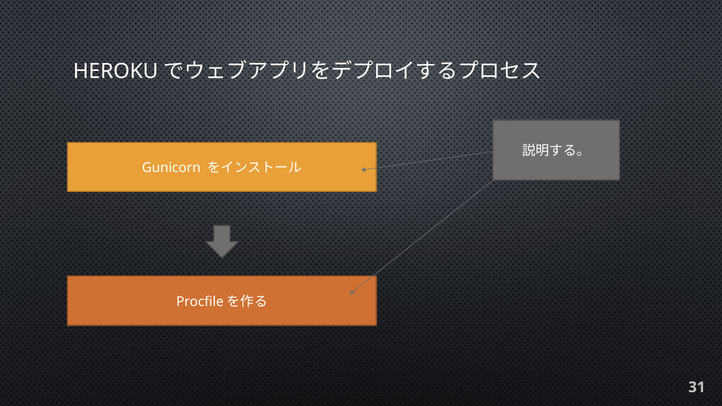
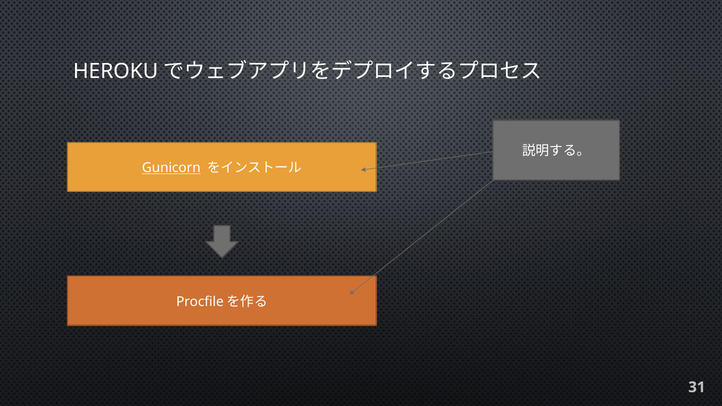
Gunicorn underline: none -> present (171, 168)
